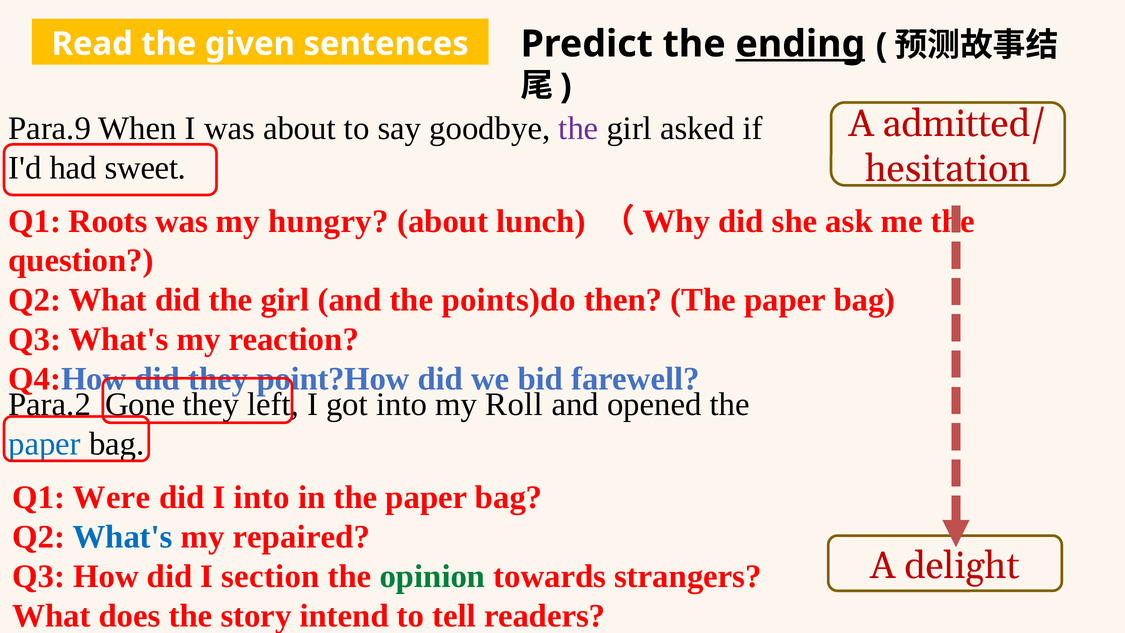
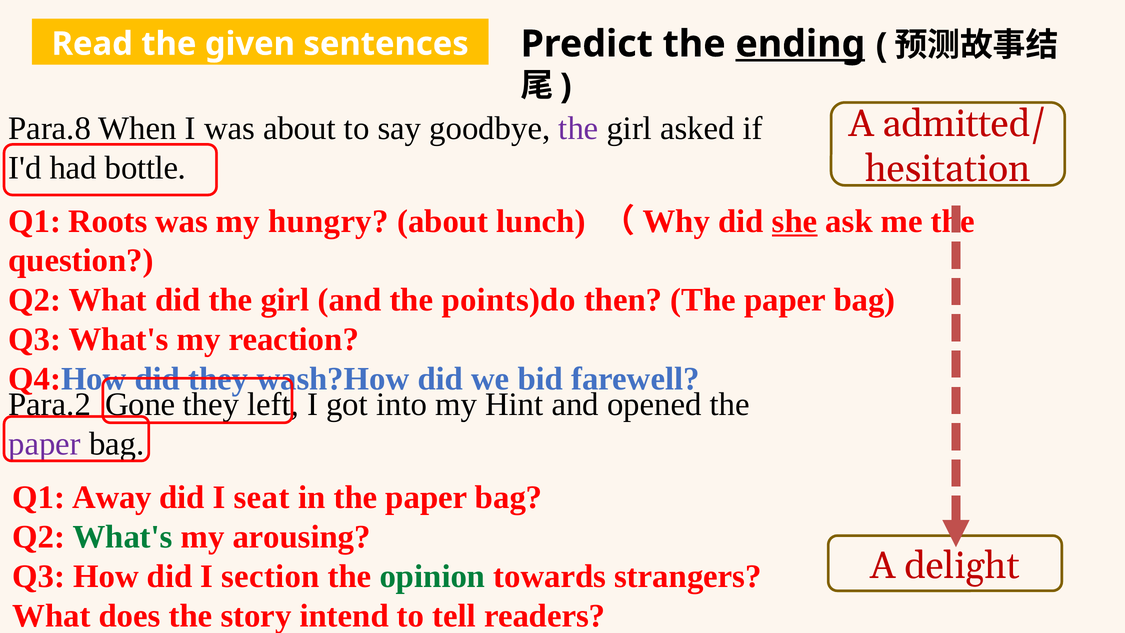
Para.9: Para.9 -> Para.8 (50, 129)
sweet: sweet -> bottle (146, 168)
she underline: none -> present (795, 221)
point?How: point?How -> wash?How (333, 379)
Roll: Roll -> Hint (514, 404)
paper colour: blue -> purple (45, 444)
Were: Were -> Away (112, 497)
I into: into -> seat (262, 497)
What's colour: blue -> green (123, 537)
repaired: repaired -> arousing (302, 537)
